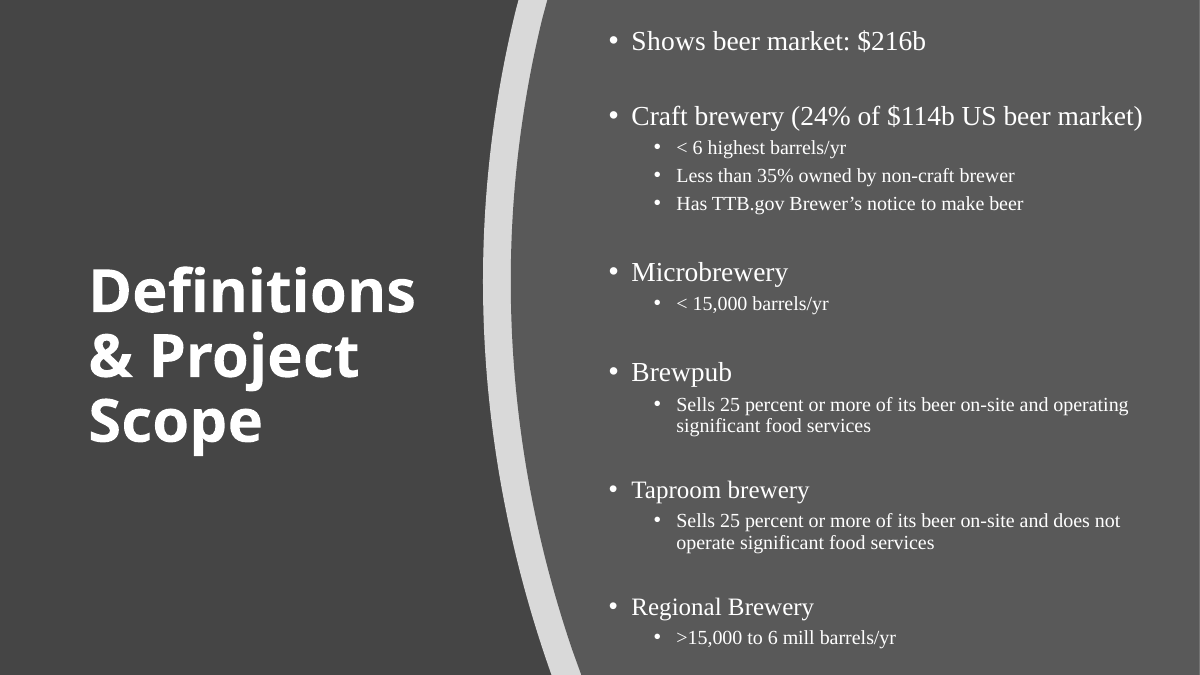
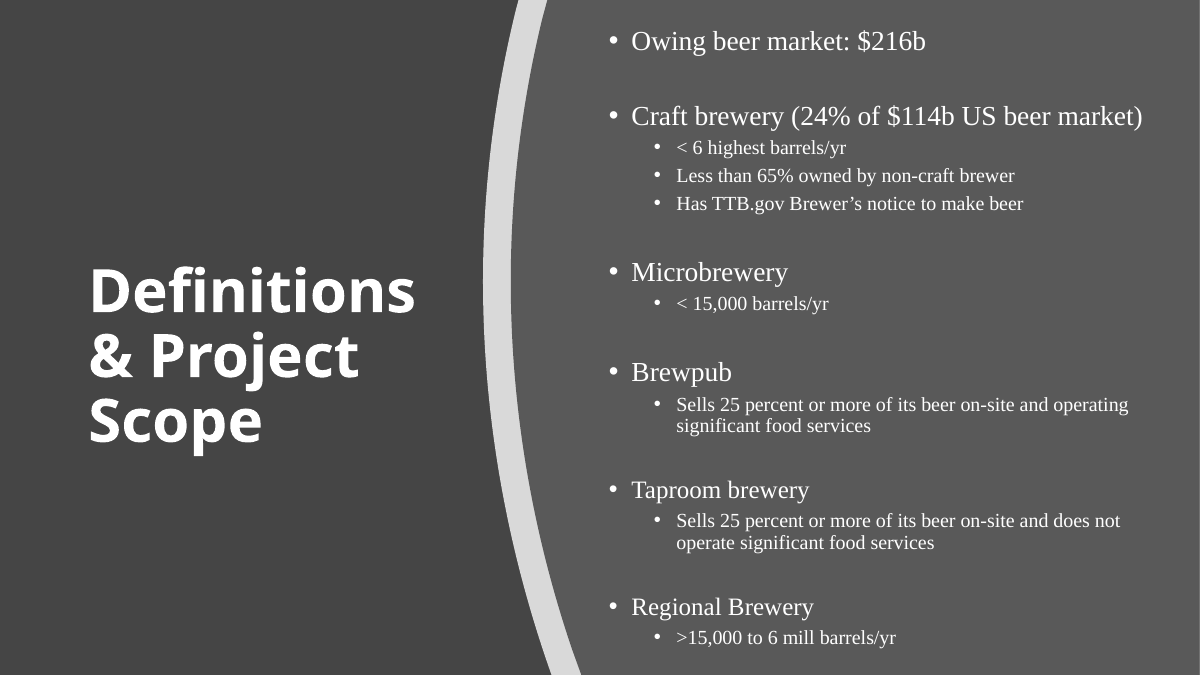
Shows: Shows -> Owing (669, 41)
35%: 35% -> 65% (775, 176)
